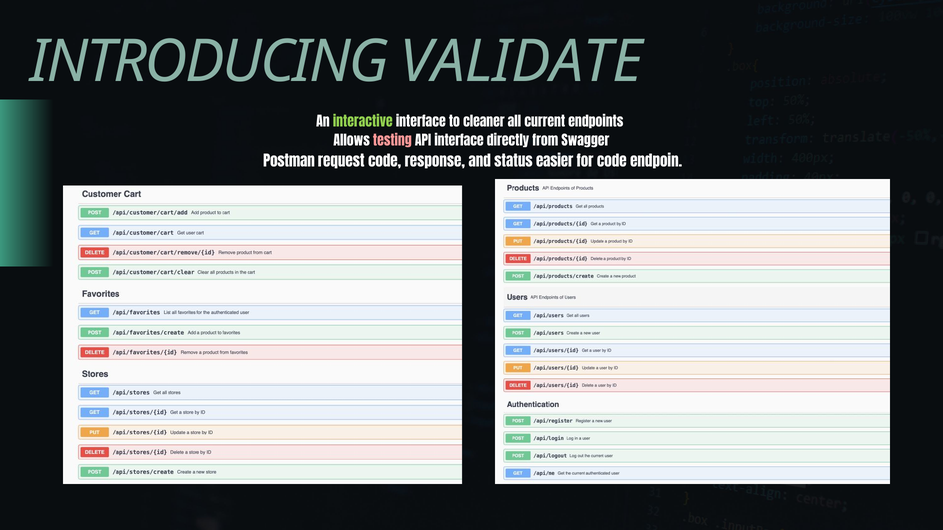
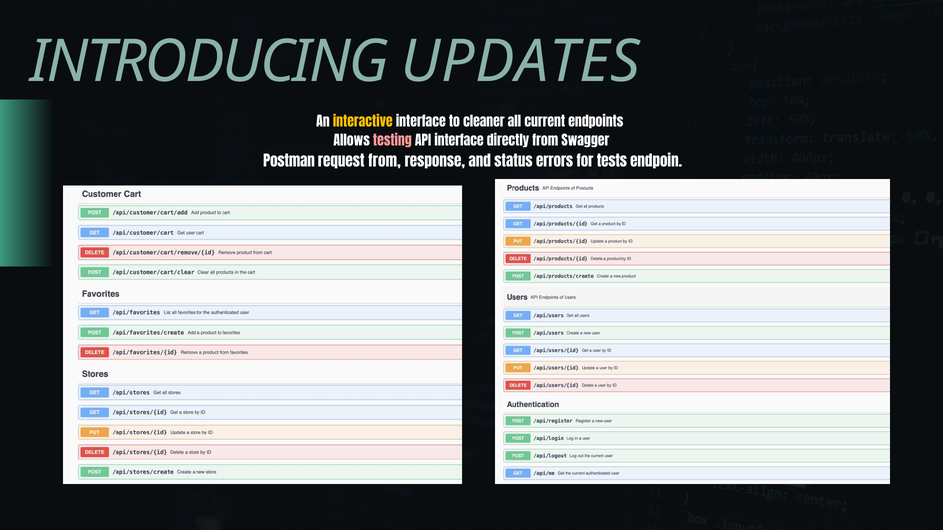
VALIDATE: VALIDATE -> UPDATES (520, 62)
interactive colour: light green -> yellow (363, 122)
request code: code -> from (385, 162)
easier: easier -> errors (555, 162)
for code: code -> tests (612, 162)
